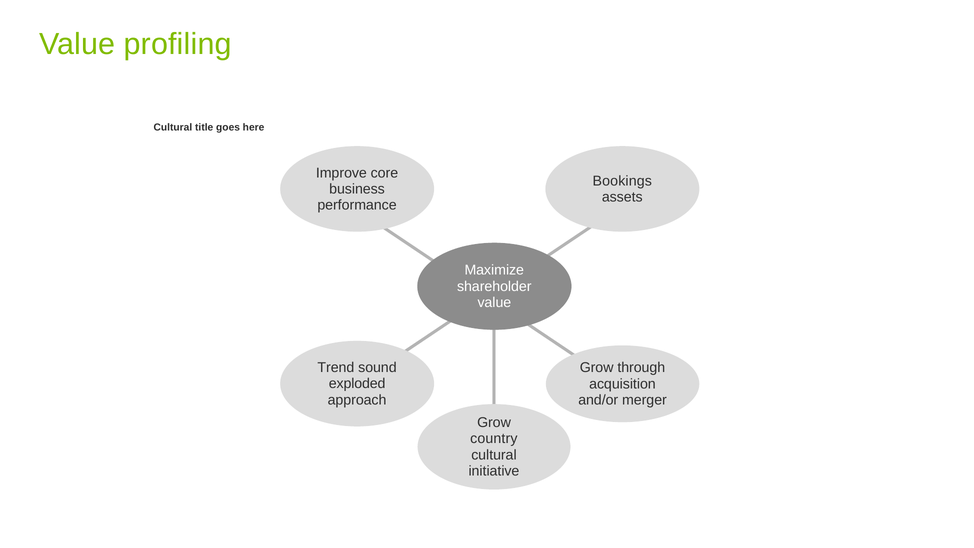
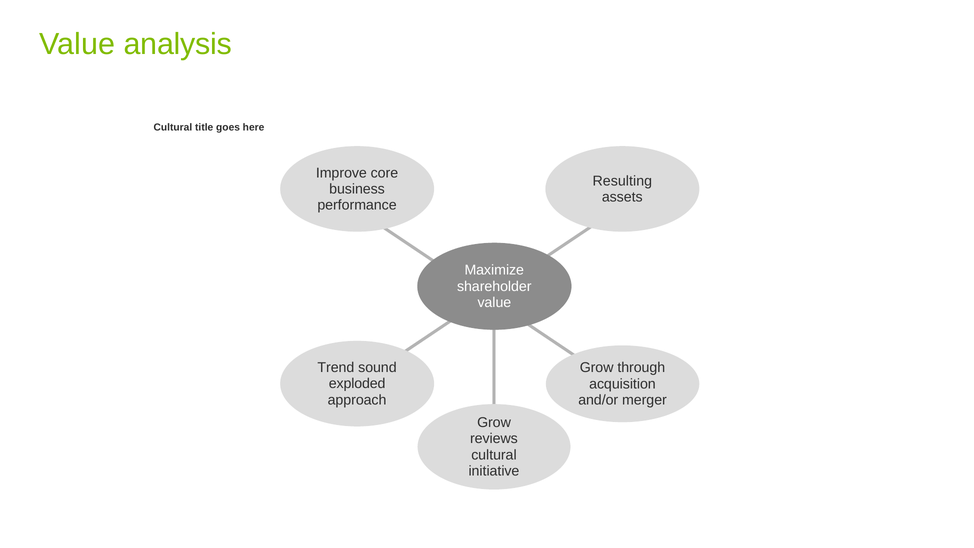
profiling: profiling -> analysis (178, 44)
Bookings: Bookings -> Resulting (622, 181)
country: country -> reviews (494, 439)
